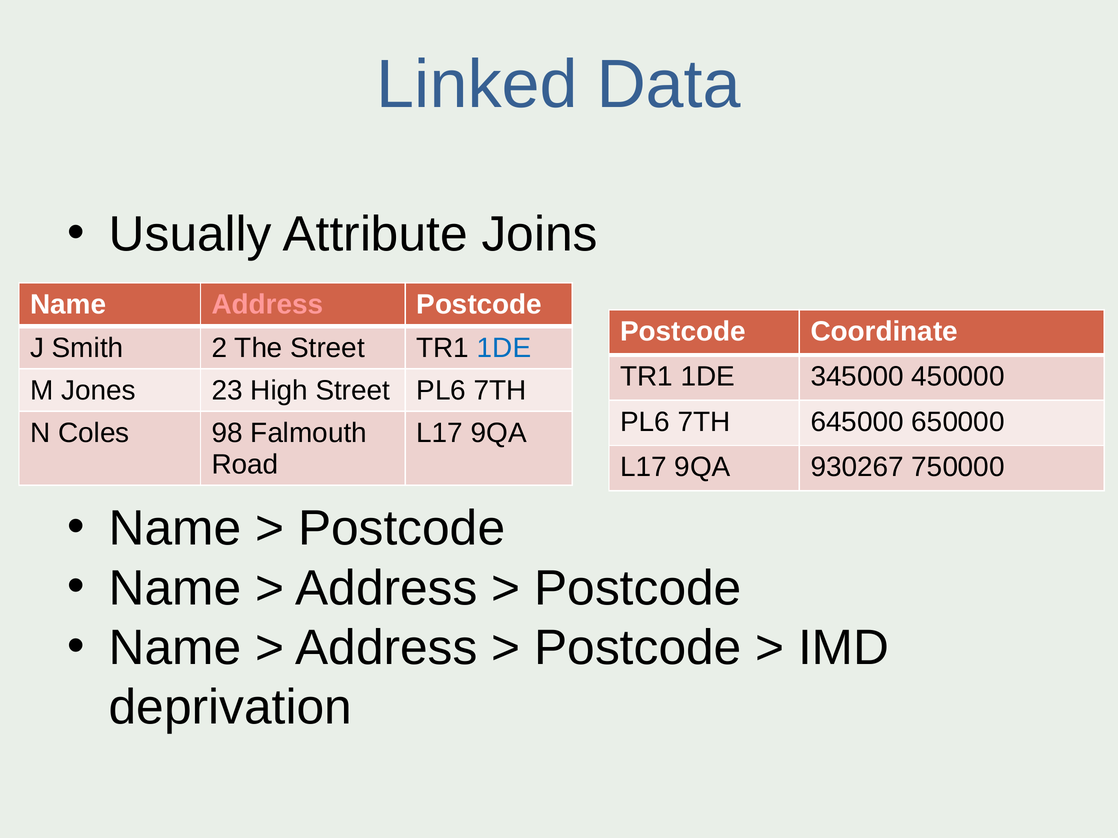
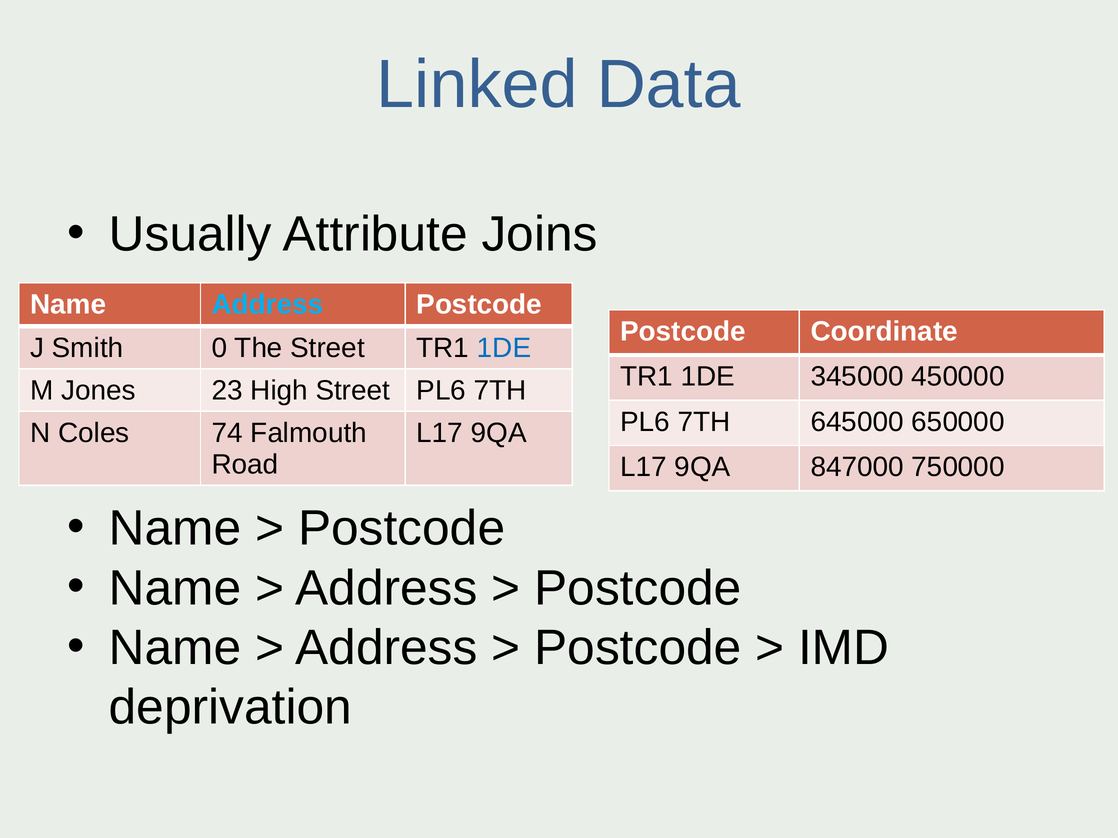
Address colour: pink -> light blue (267, 305)
2: 2 -> 0 (219, 348)
98: 98 -> 74 (227, 433)
930267: 930267 -> 847000 (857, 468)
